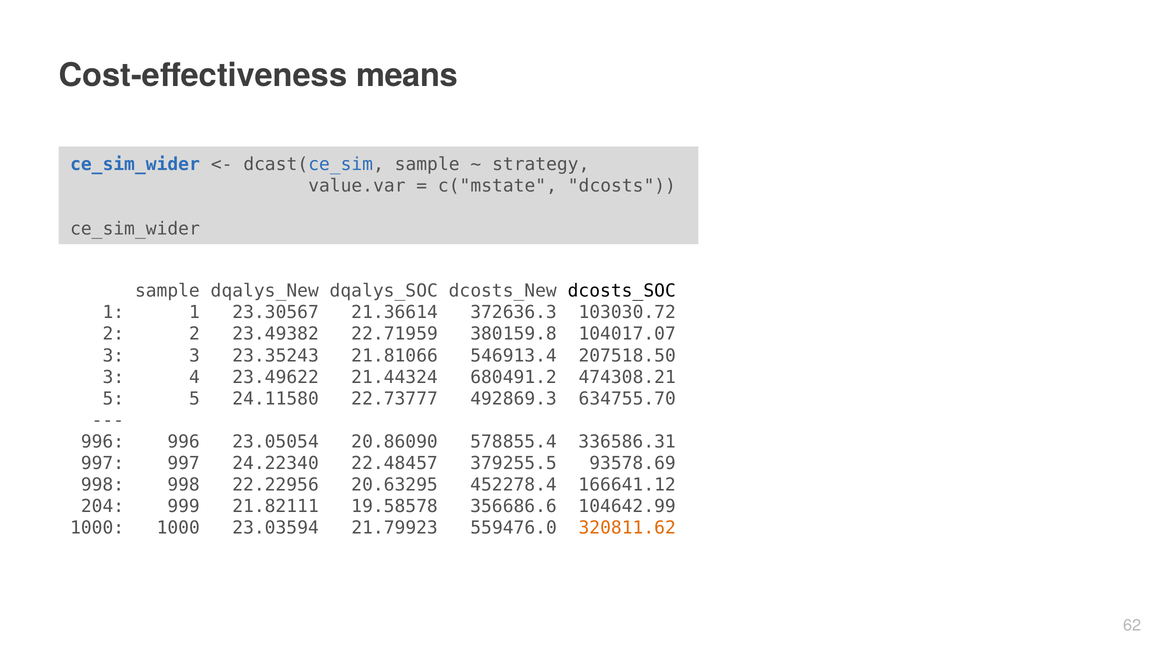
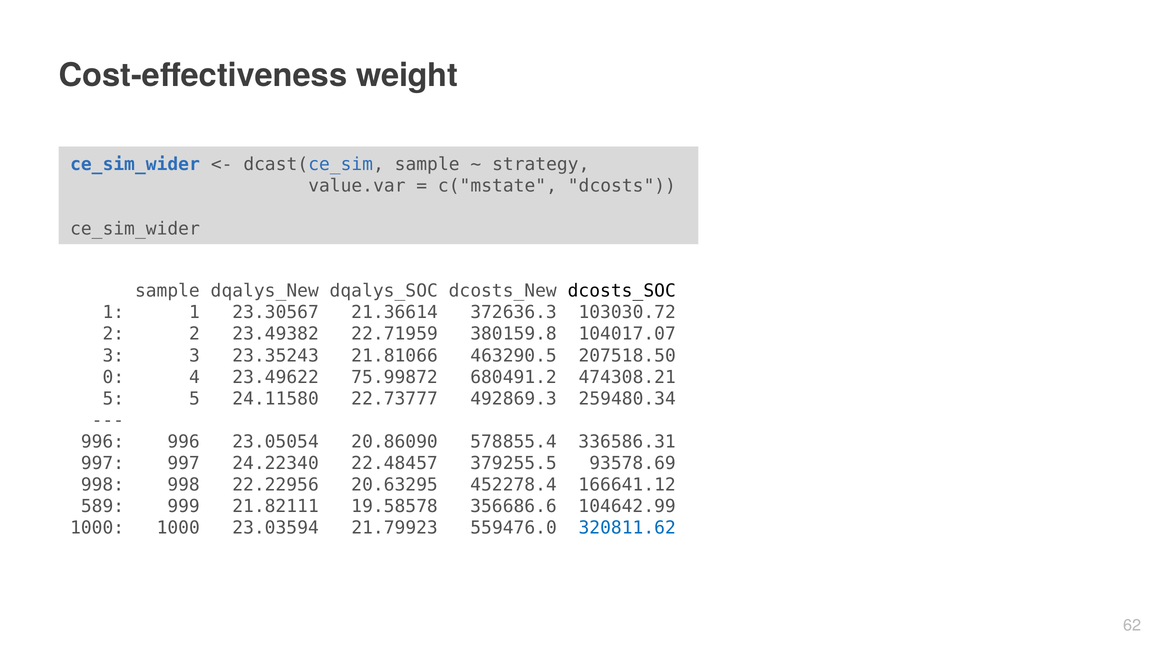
means: means -> weight (407, 76)
546913.4: 546913.4 -> 463290.5 (514, 356)
3: 3 -> 0 (113, 377)
21.44324: 21.44324 -> 75.99872 (395, 377)
634755.70: 634755.70 -> 259480.34 (627, 399)
204: 204 -> 589 (103, 506)
320811.62 colour: orange -> blue (627, 528)
